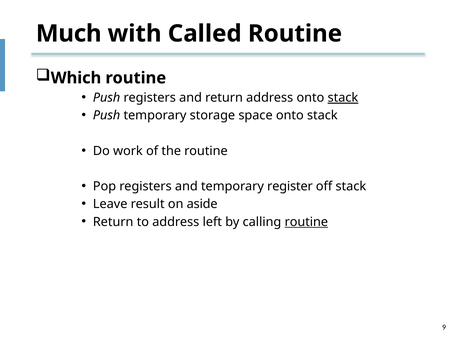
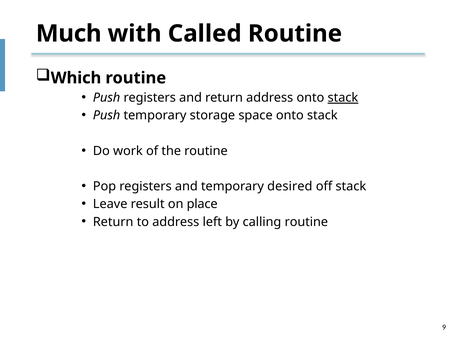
register: register -> desired (290, 186)
aside: aside -> place (202, 204)
routine underline: present -> none (306, 222)
